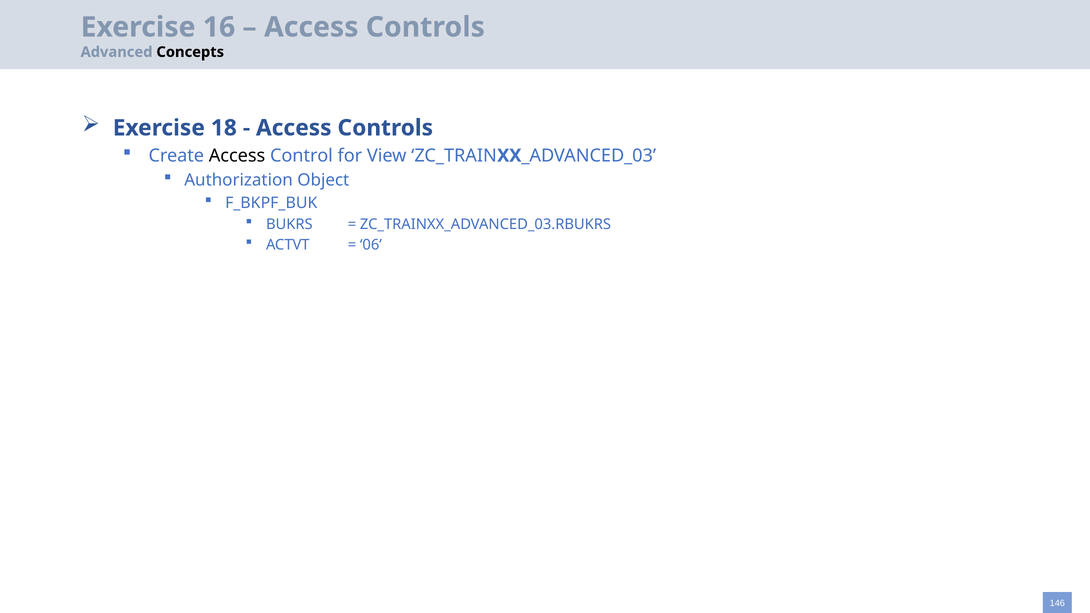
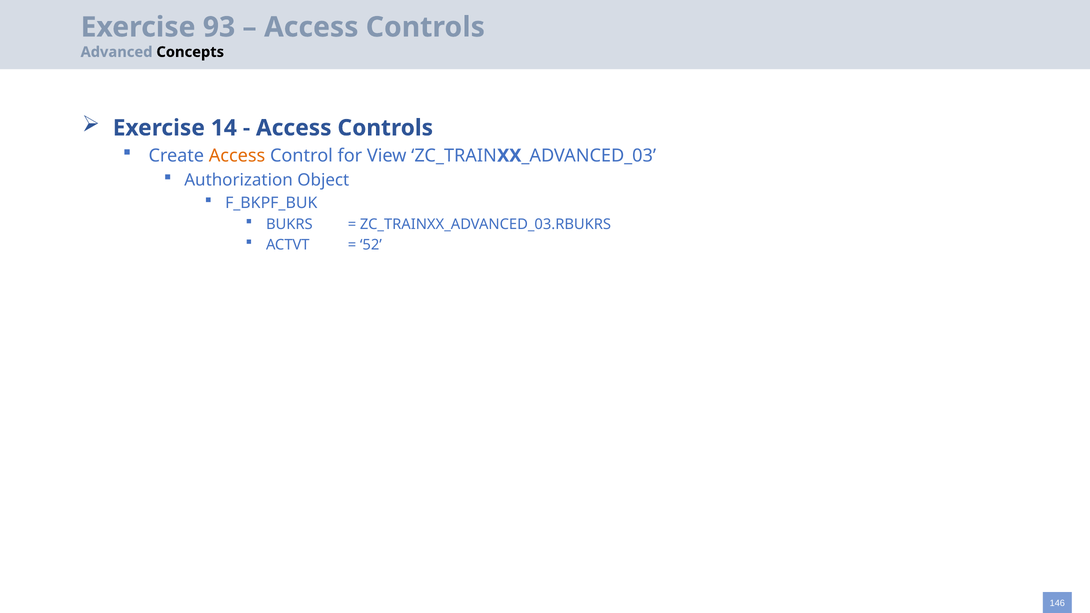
16: 16 -> 93 (219, 27)
18: 18 -> 14 (224, 128)
Access colour: black -> orange (237, 156)
06: 06 -> 52 (371, 245)
